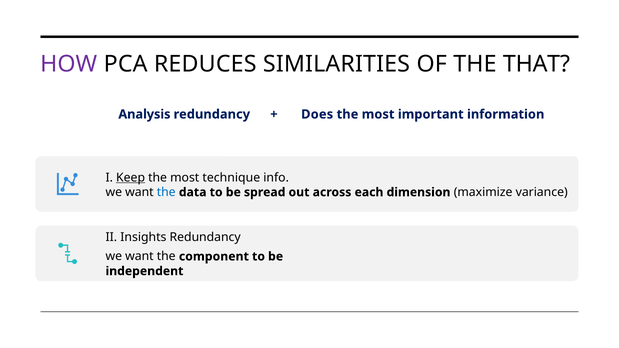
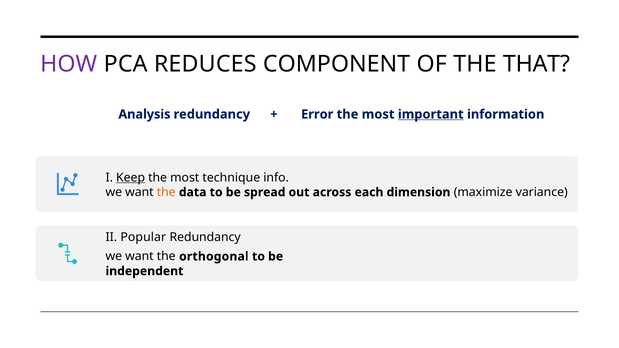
SIMILARITIES: SIMILARITIES -> COMPONENT (337, 64)
Does: Does -> Error (317, 114)
important underline: none -> present (431, 114)
the colour: blue -> orange (166, 192)
Insights: Insights -> Popular (143, 238)
component: component -> orthogonal (214, 257)
